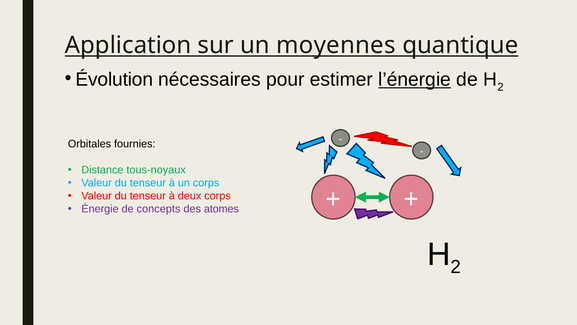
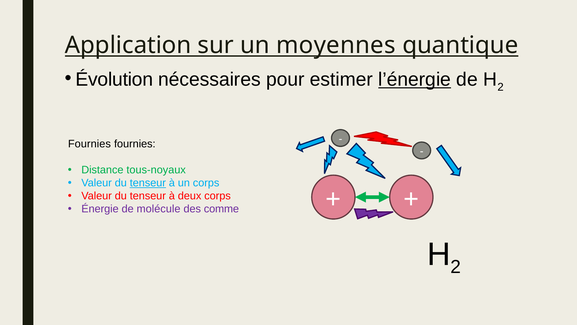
Orbitales: Orbitales -> Fournies (89, 144)
tenseur underline: none -> present (148, 183)
concepts: concepts -> molécule (159, 209)
atomes: atomes -> comme (221, 209)
